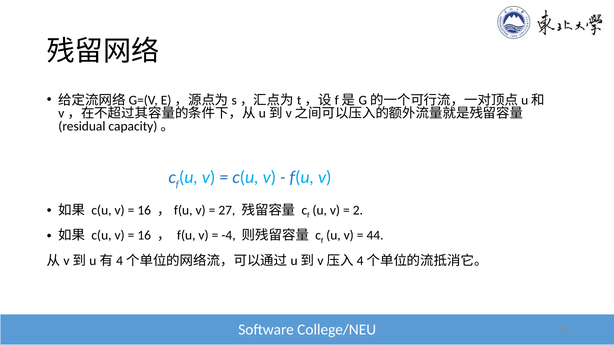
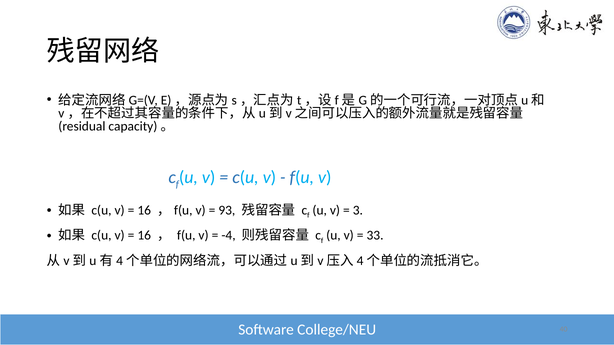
27: 27 -> 93 (227, 210)
2: 2 -> 3 (358, 210)
44: 44 -> 33 (375, 236)
